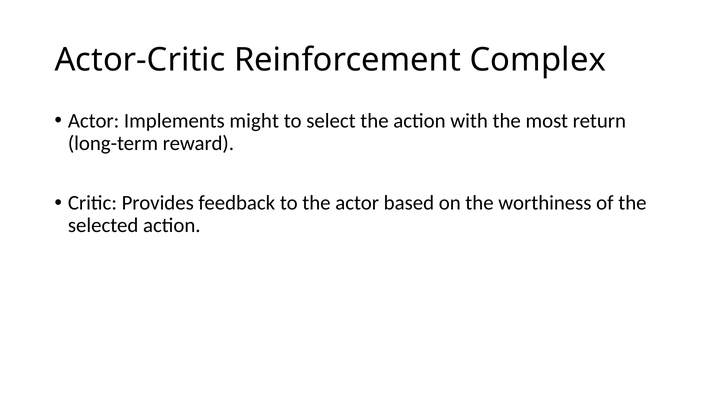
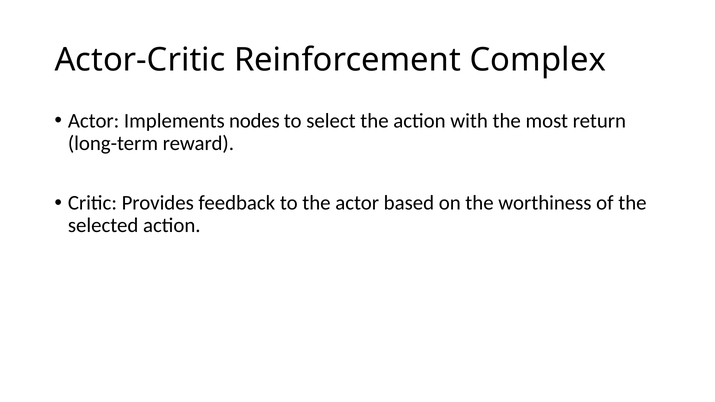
might: might -> nodes (254, 121)
